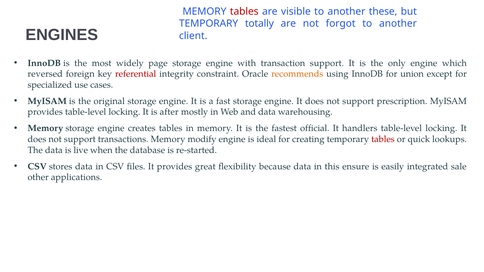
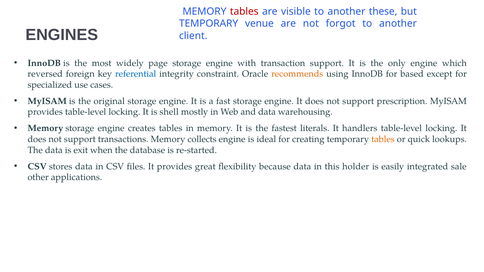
totally: totally -> venue (259, 24)
referential colour: red -> blue (136, 74)
union: union -> based (412, 74)
after: after -> shell (169, 112)
official: official -> literals (315, 128)
modify: modify -> collects (202, 139)
tables colour: red -> orange (383, 139)
live: live -> exit (81, 150)
ensure: ensure -> holder (356, 167)
